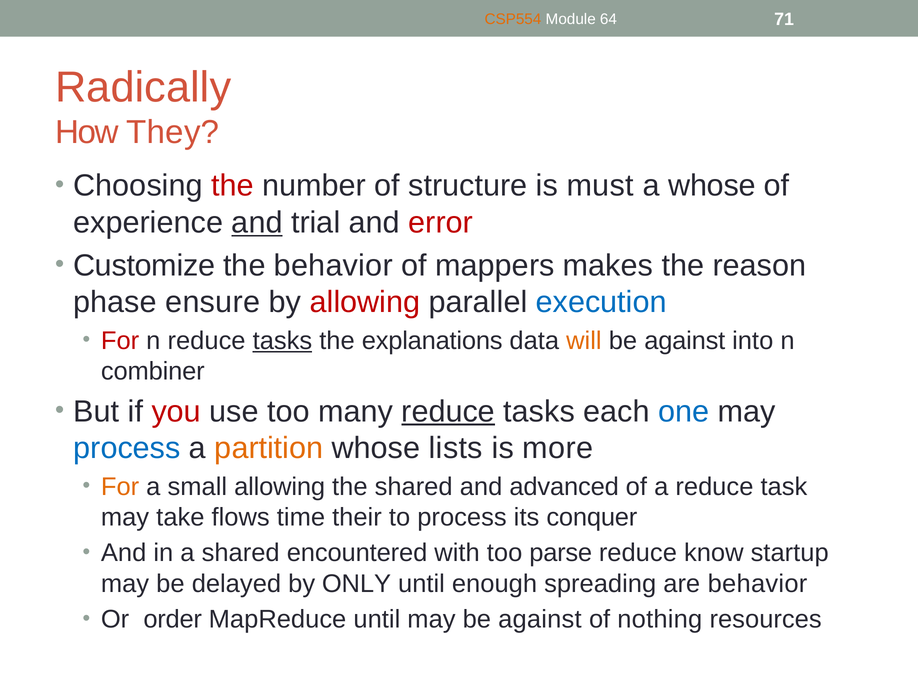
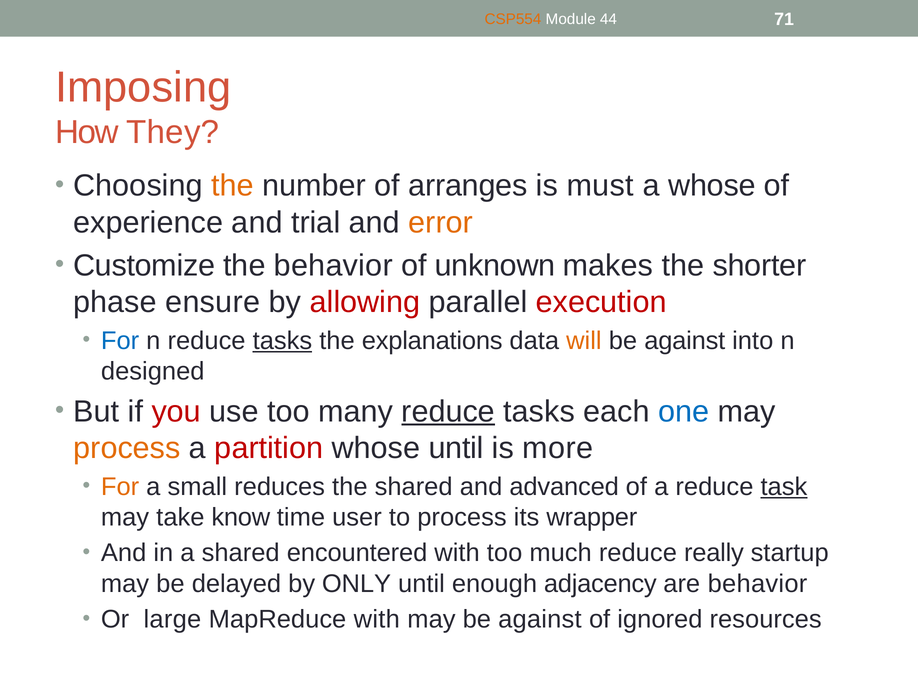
64: 64 -> 44 (608, 19)
Radically: Radically -> Imposing (143, 87)
the colour: red -> orange (232, 186)
structure: structure -> arranges (468, 186)
and underline: present -> none (257, 222)
error colour: red -> orange (441, 222)
mappers: mappers -> unknown (495, 265)
reason: reason -> shorter (759, 265)
execution colour: blue -> red (601, 302)
For colour: red -> blue (120, 340)
combiner: combiner -> designed (153, 371)
process colour: blue -> orange (127, 448)
partition colour: orange -> red (269, 448)
whose lists: lists -> until (456, 448)
small allowing: allowing -> reduces (280, 486)
task underline: none -> present (784, 486)
flows: flows -> know (241, 517)
their: their -> user (357, 517)
conquer: conquer -> wrapper (592, 517)
parse: parse -> much (561, 553)
know: know -> really (714, 553)
spreading: spreading -> adjacency (600, 583)
order: order -> large (172, 619)
MapReduce until: until -> with (377, 619)
nothing: nothing -> ignored (660, 619)
